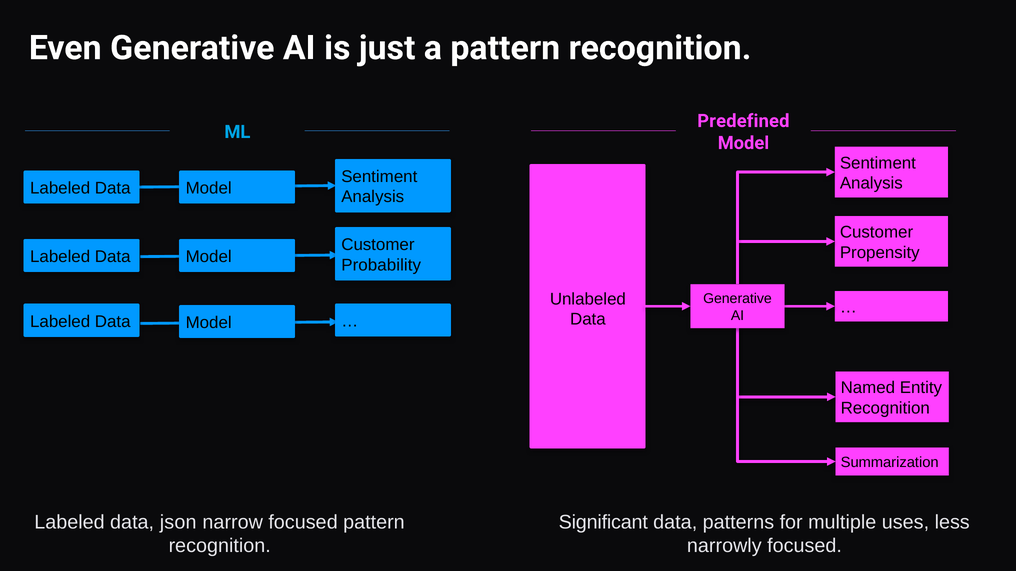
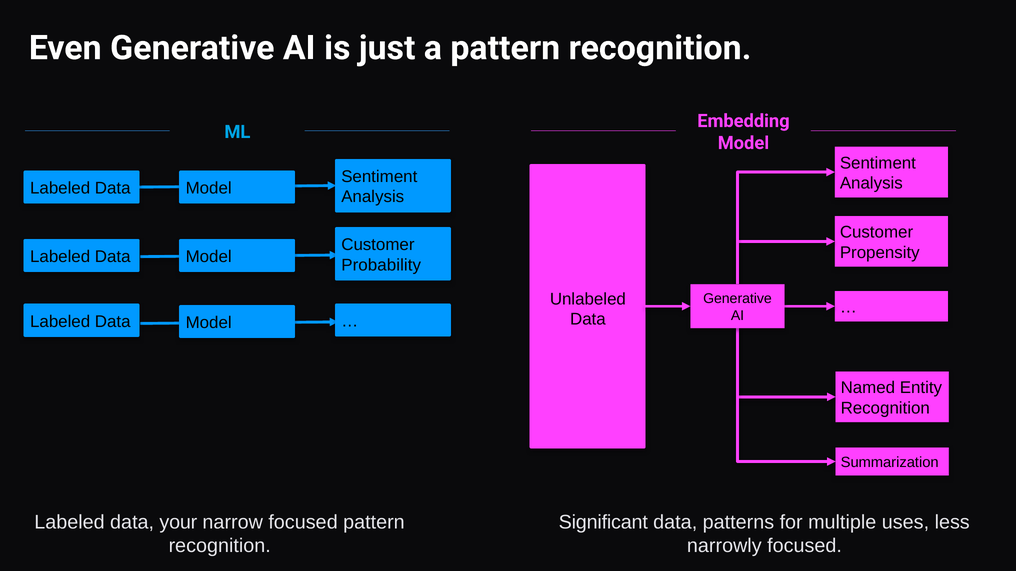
Predefined: Predefined -> Embedding (743, 121)
json: json -> your (178, 523)
